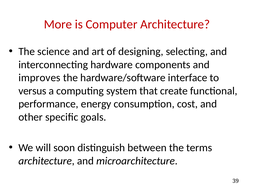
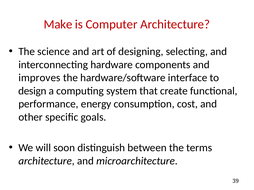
More: More -> Make (58, 24)
versus: versus -> design (32, 91)
